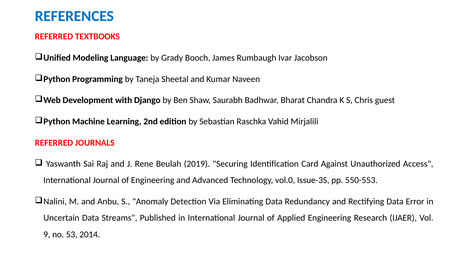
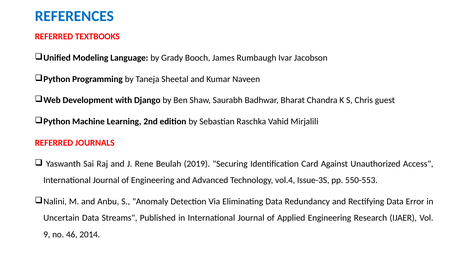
vol.0: vol.0 -> vol.4 (285, 180)
53: 53 -> 46 (72, 234)
